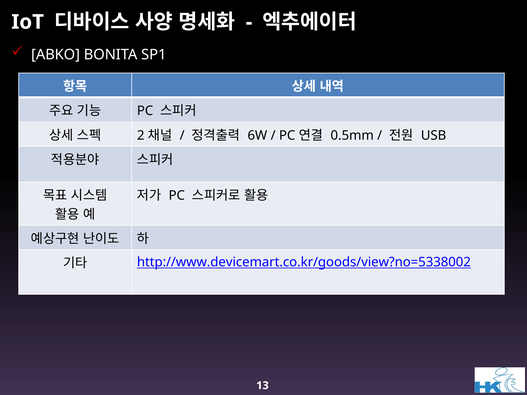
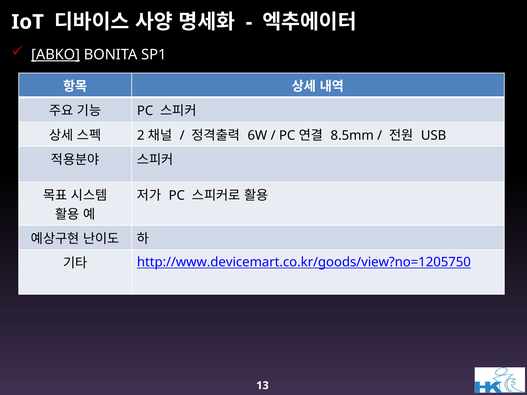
ABKO underline: none -> present (56, 55)
0.5mm: 0.5mm -> 8.5mm (352, 135)
http://www.devicemart.co.kr/goods/view?no=5338002: http://www.devicemart.co.kr/goods/view?no=5338002 -> http://www.devicemart.co.kr/goods/view?no=1205750 (304, 262)
